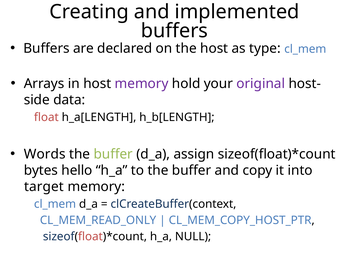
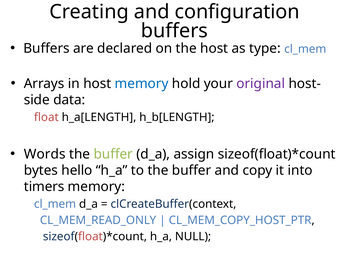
implemented: implemented -> configuration (237, 12)
memory colour: purple -> blue (142, 83)
target: target -> timers (44, 186)
